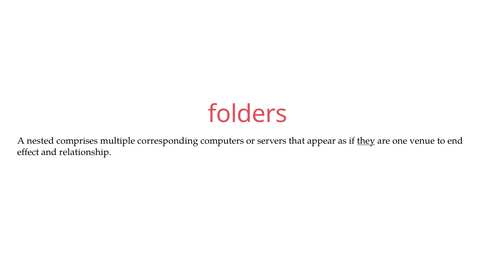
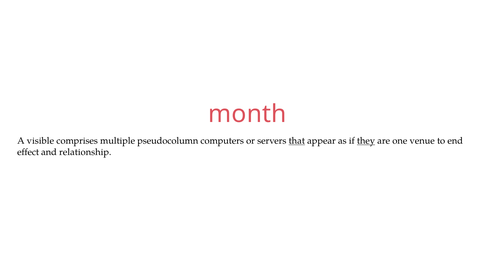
folders: folders -> month (247, 114)
nested: nested -> visible (40, 141)
corresponding: corresponding -> pseudocolumn (168, 141)
that underline: none -> present (297, 141)
